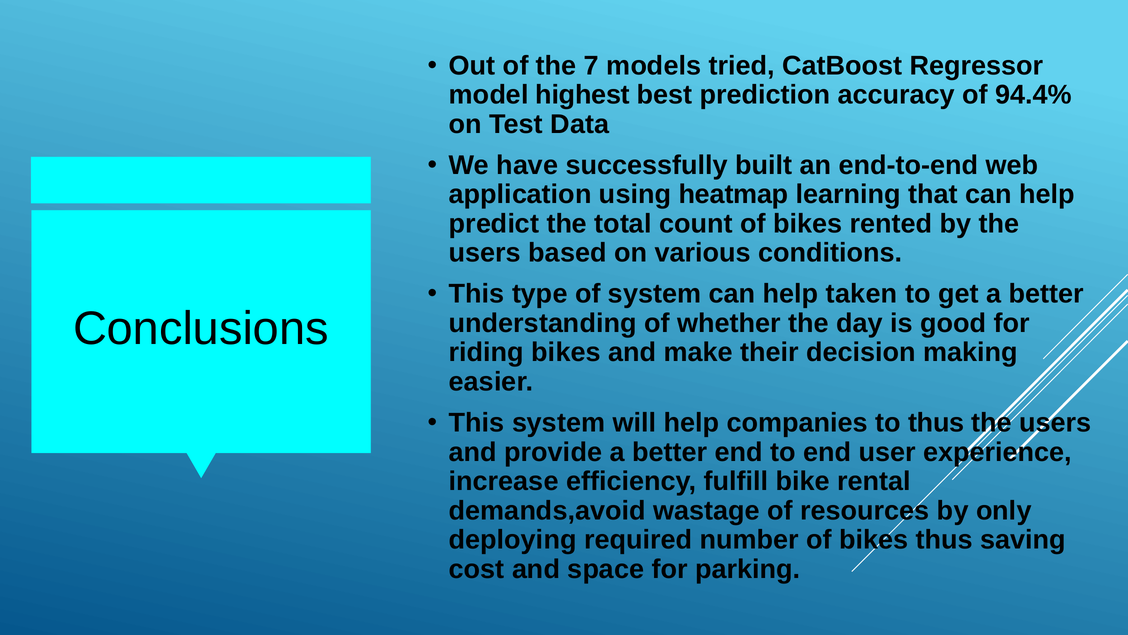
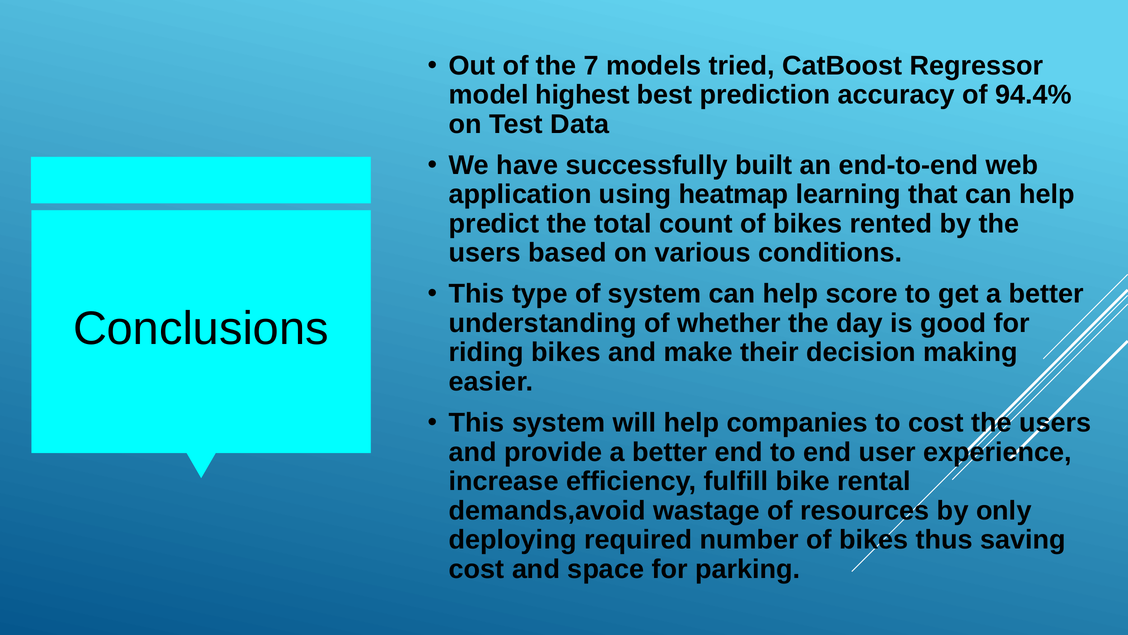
taken: taken -> score (862, 294)
to thus: thus -> cost (936, 423)
